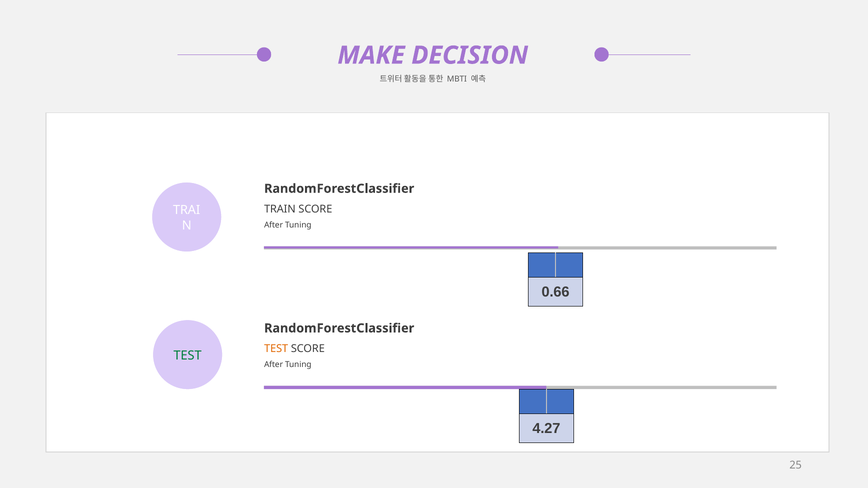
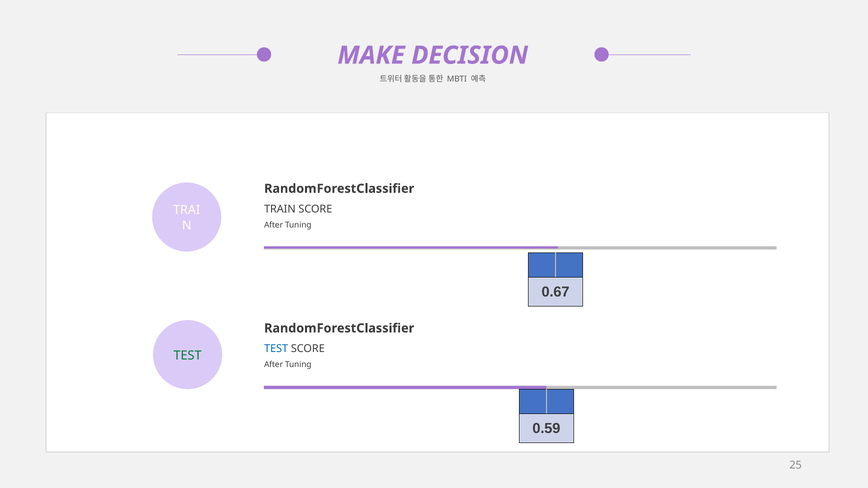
0.66: 0.66 -> 0.67 (556, 292)
TEST colour: orange -> blue (276, 349)
4.27: 4.27 -> 0.59 (546, 429)
